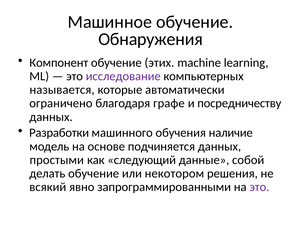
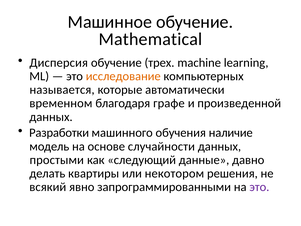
Обнаружения: Обнаружения -> Mathematical (150, 39)
Компонент: Компонент -> Дисперсия (59, 63)
этих: этих -> трех (159, 63)
исследование colour: purple -> orange (123, 76)
ограничено: ограничено -> временном (61, 103)
посредничеству: посредничеству -> произведенной (239, 103)
подчиняется: подчиняется -> случайности (161, 146)
собой: собой -> давно (248, 160)
делать обучение: обучение -> квартиры (94, 173)
